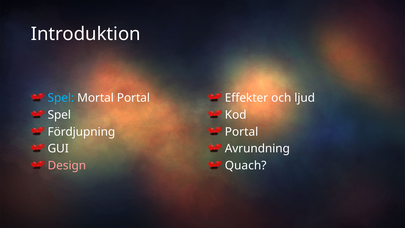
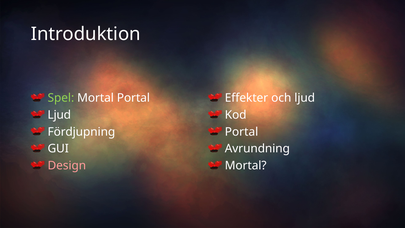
Spel colour: light blue -> light green (61, 98)
Spel: Spel -> Ljud (59, 115)
Quach: Quach -> Mortal (246, 166)
